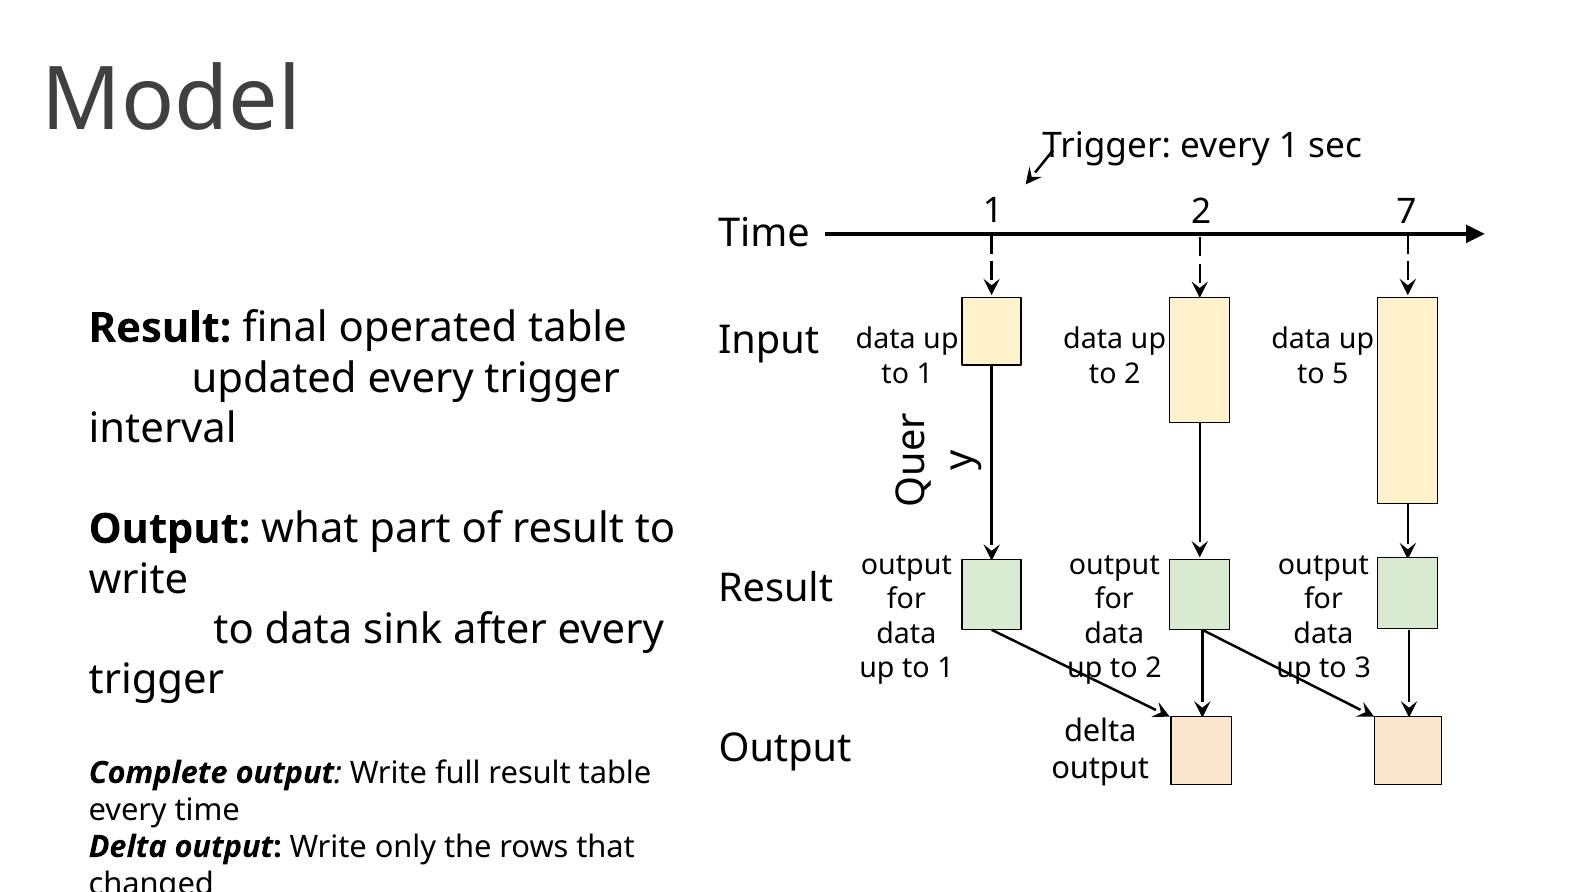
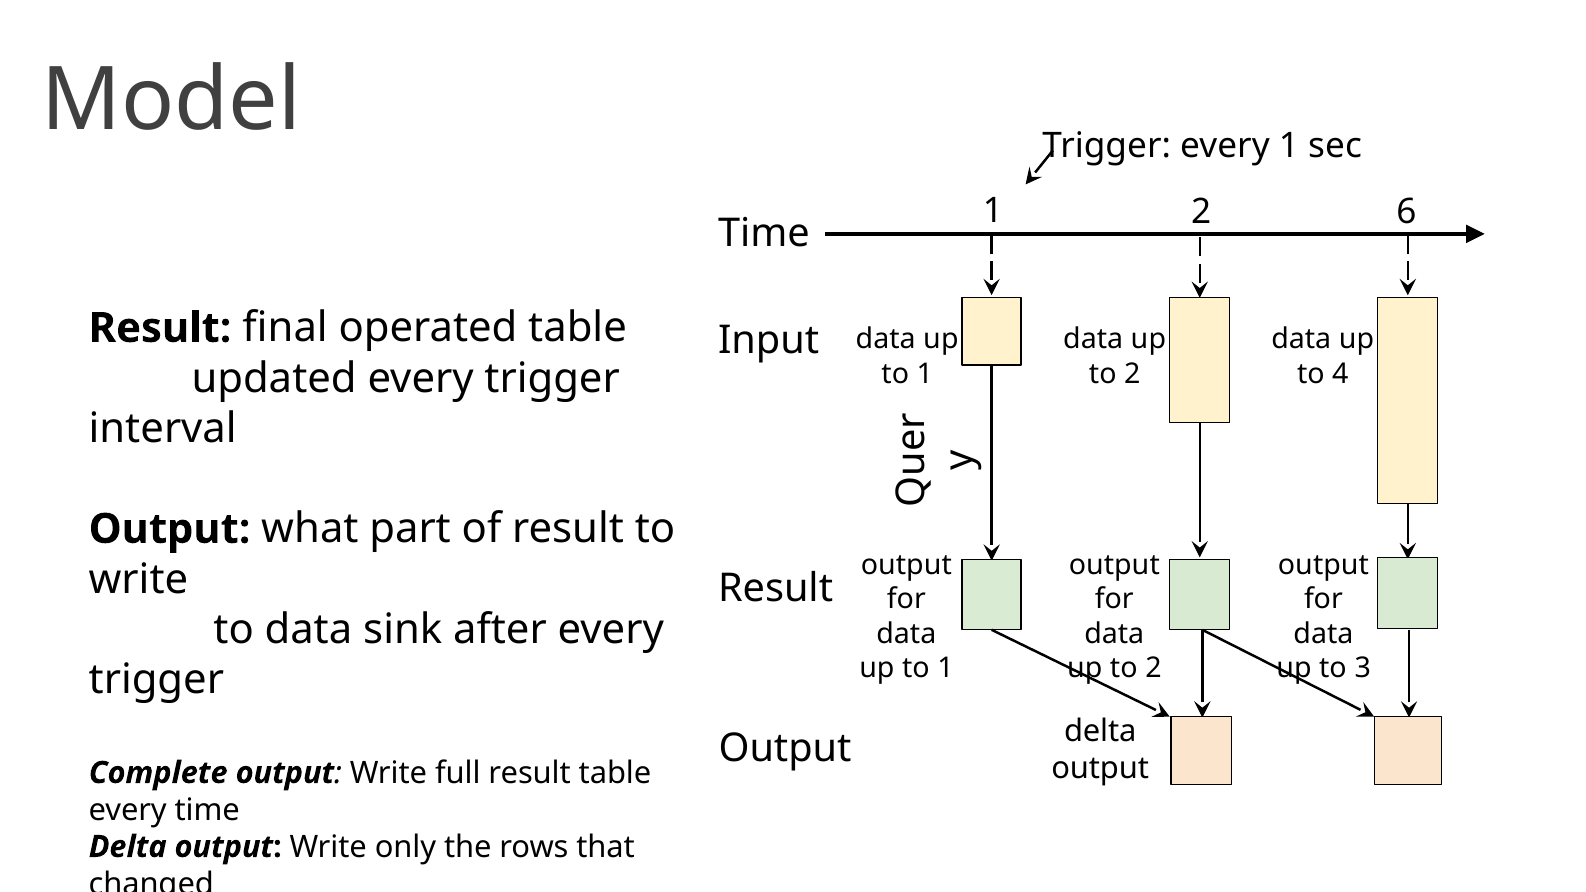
7: 7 -> 6 (1406, 212)
5: 5 -> 4 (1340, 374)
